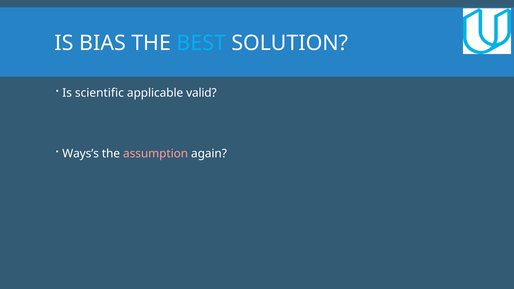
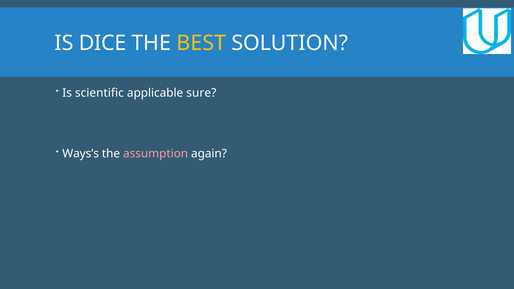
BIAS: BIAS -> DICE (103, 43)
BEST colour: light blue -> yellow (201, 43)
valid: valid -> sure (201, 93)
